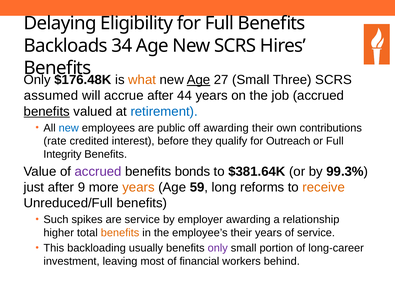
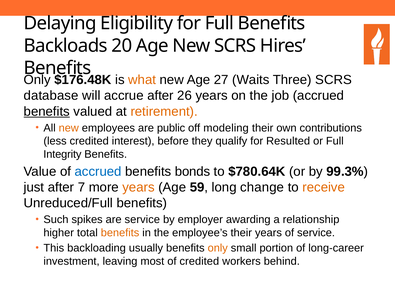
34: 34 -> 20 (122, 46)
Age underline: present -> none (198, 80)
27 Small: Small -> Waits (251, 80)
assumed: assumed -> database (51, 96)
44: 44 -> 26 (185, 96)
retirement colour: blue -> orange (164, 112)
new colour: blue -> orange (69, 128)
off awarding: awarding -> modeling (226, 128)
rate: rate -> less (55, 141)
Outreach: Outreach -> Resulted (288, 141)
accrued colour: purple -> blue (98, 172)
$381.64K: $381.64K -> $780.64K (257, 172)
9: 9 -> 7 (81, 187)
reforms: reforms -> change (262, 187)
only colour: purple -> orange (218, 248)
of financial: financial -> credited (199, 261)
